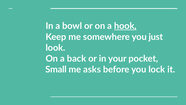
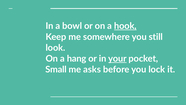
just: just -> still (156, 37)
back: back -> hang (77, 58)
your underline: none -> present (117, 58)
